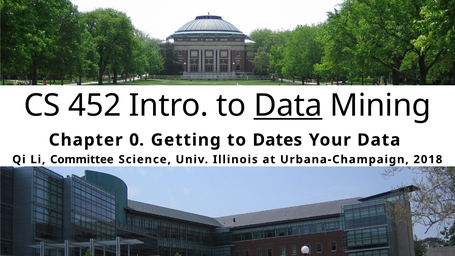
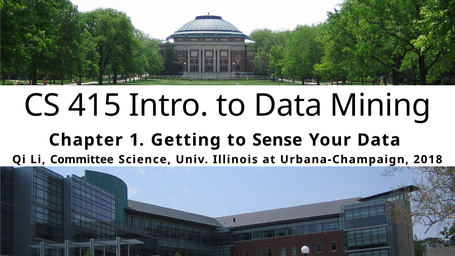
452: 452 -> 415 (95, 105)
Data underline: present -> none (288, 105)
Chapter 0: 0 -> 1 (137, 140)
Dates: Dates -> Sense (277, 140)
